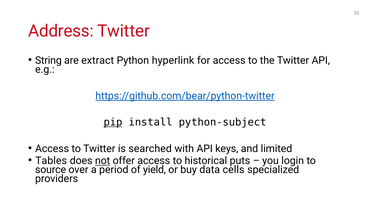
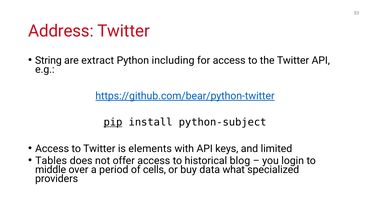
hyperlink: hyperlink -> including (173, 61)
searched: searched -> elements (150, 149)
not underline: present -> none (103, 161)
puts: puts -> blog (240, 161)
source: source -> middle (51, 170)
yield: yield -> cells (154, 170)
cells: cells -> what (234, 170)
